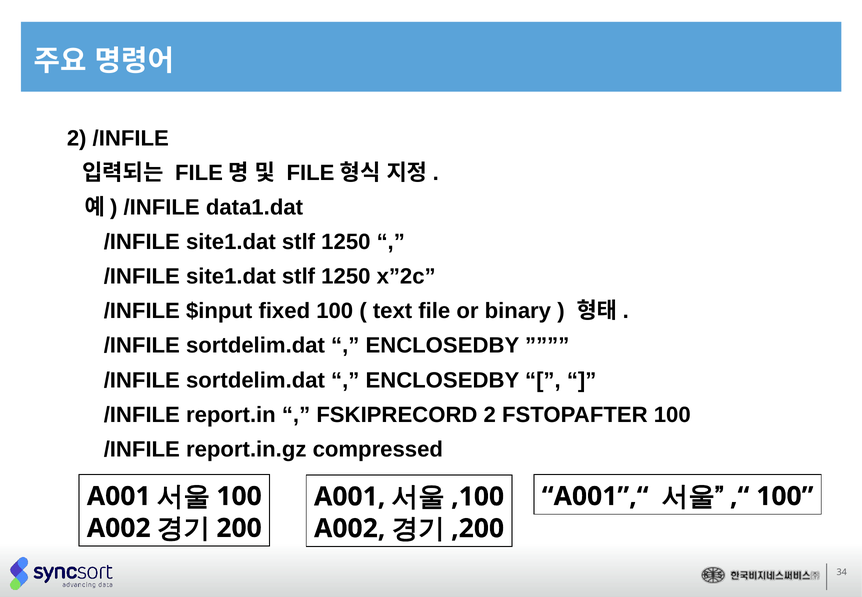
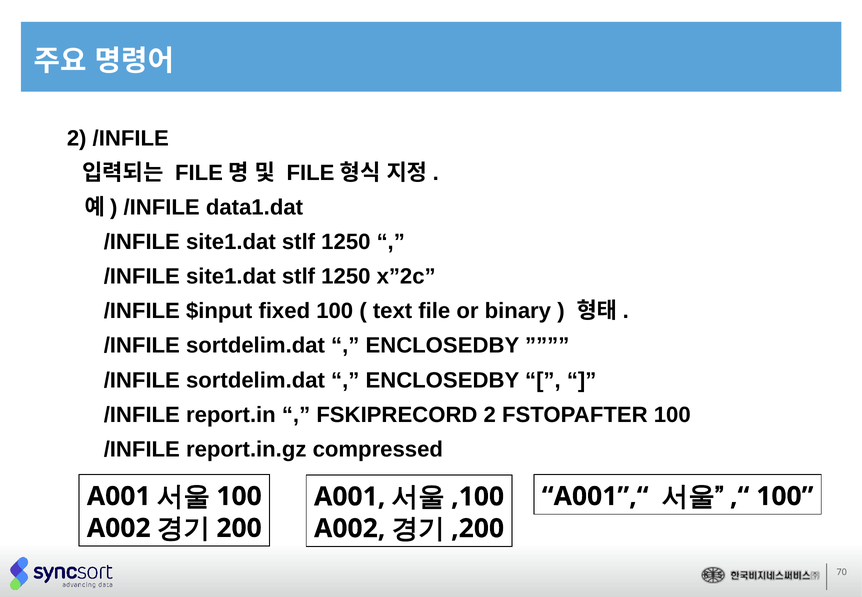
34: 34 -> 70 (842, 572)
